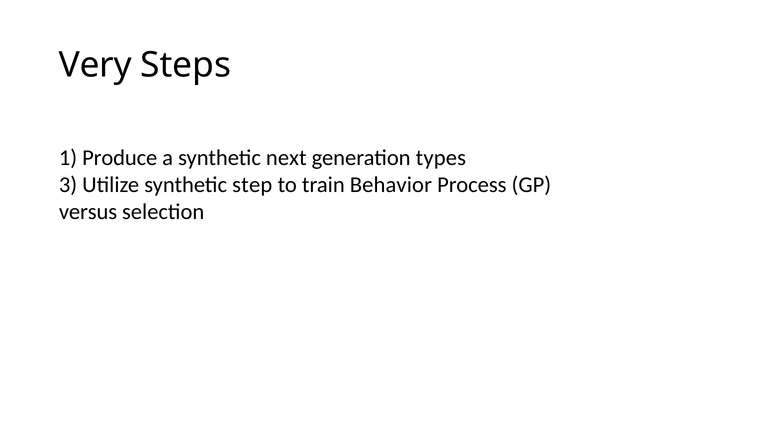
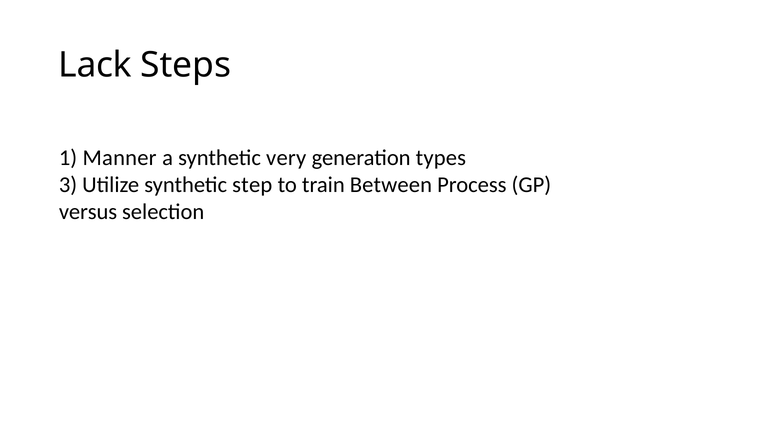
Very: Very -> Lack (95, 65)
Produce: Produce -> Manner (120, 158)
next: next -> very (286, 158)
Behavior: Behavior -> Between (391, 185)
